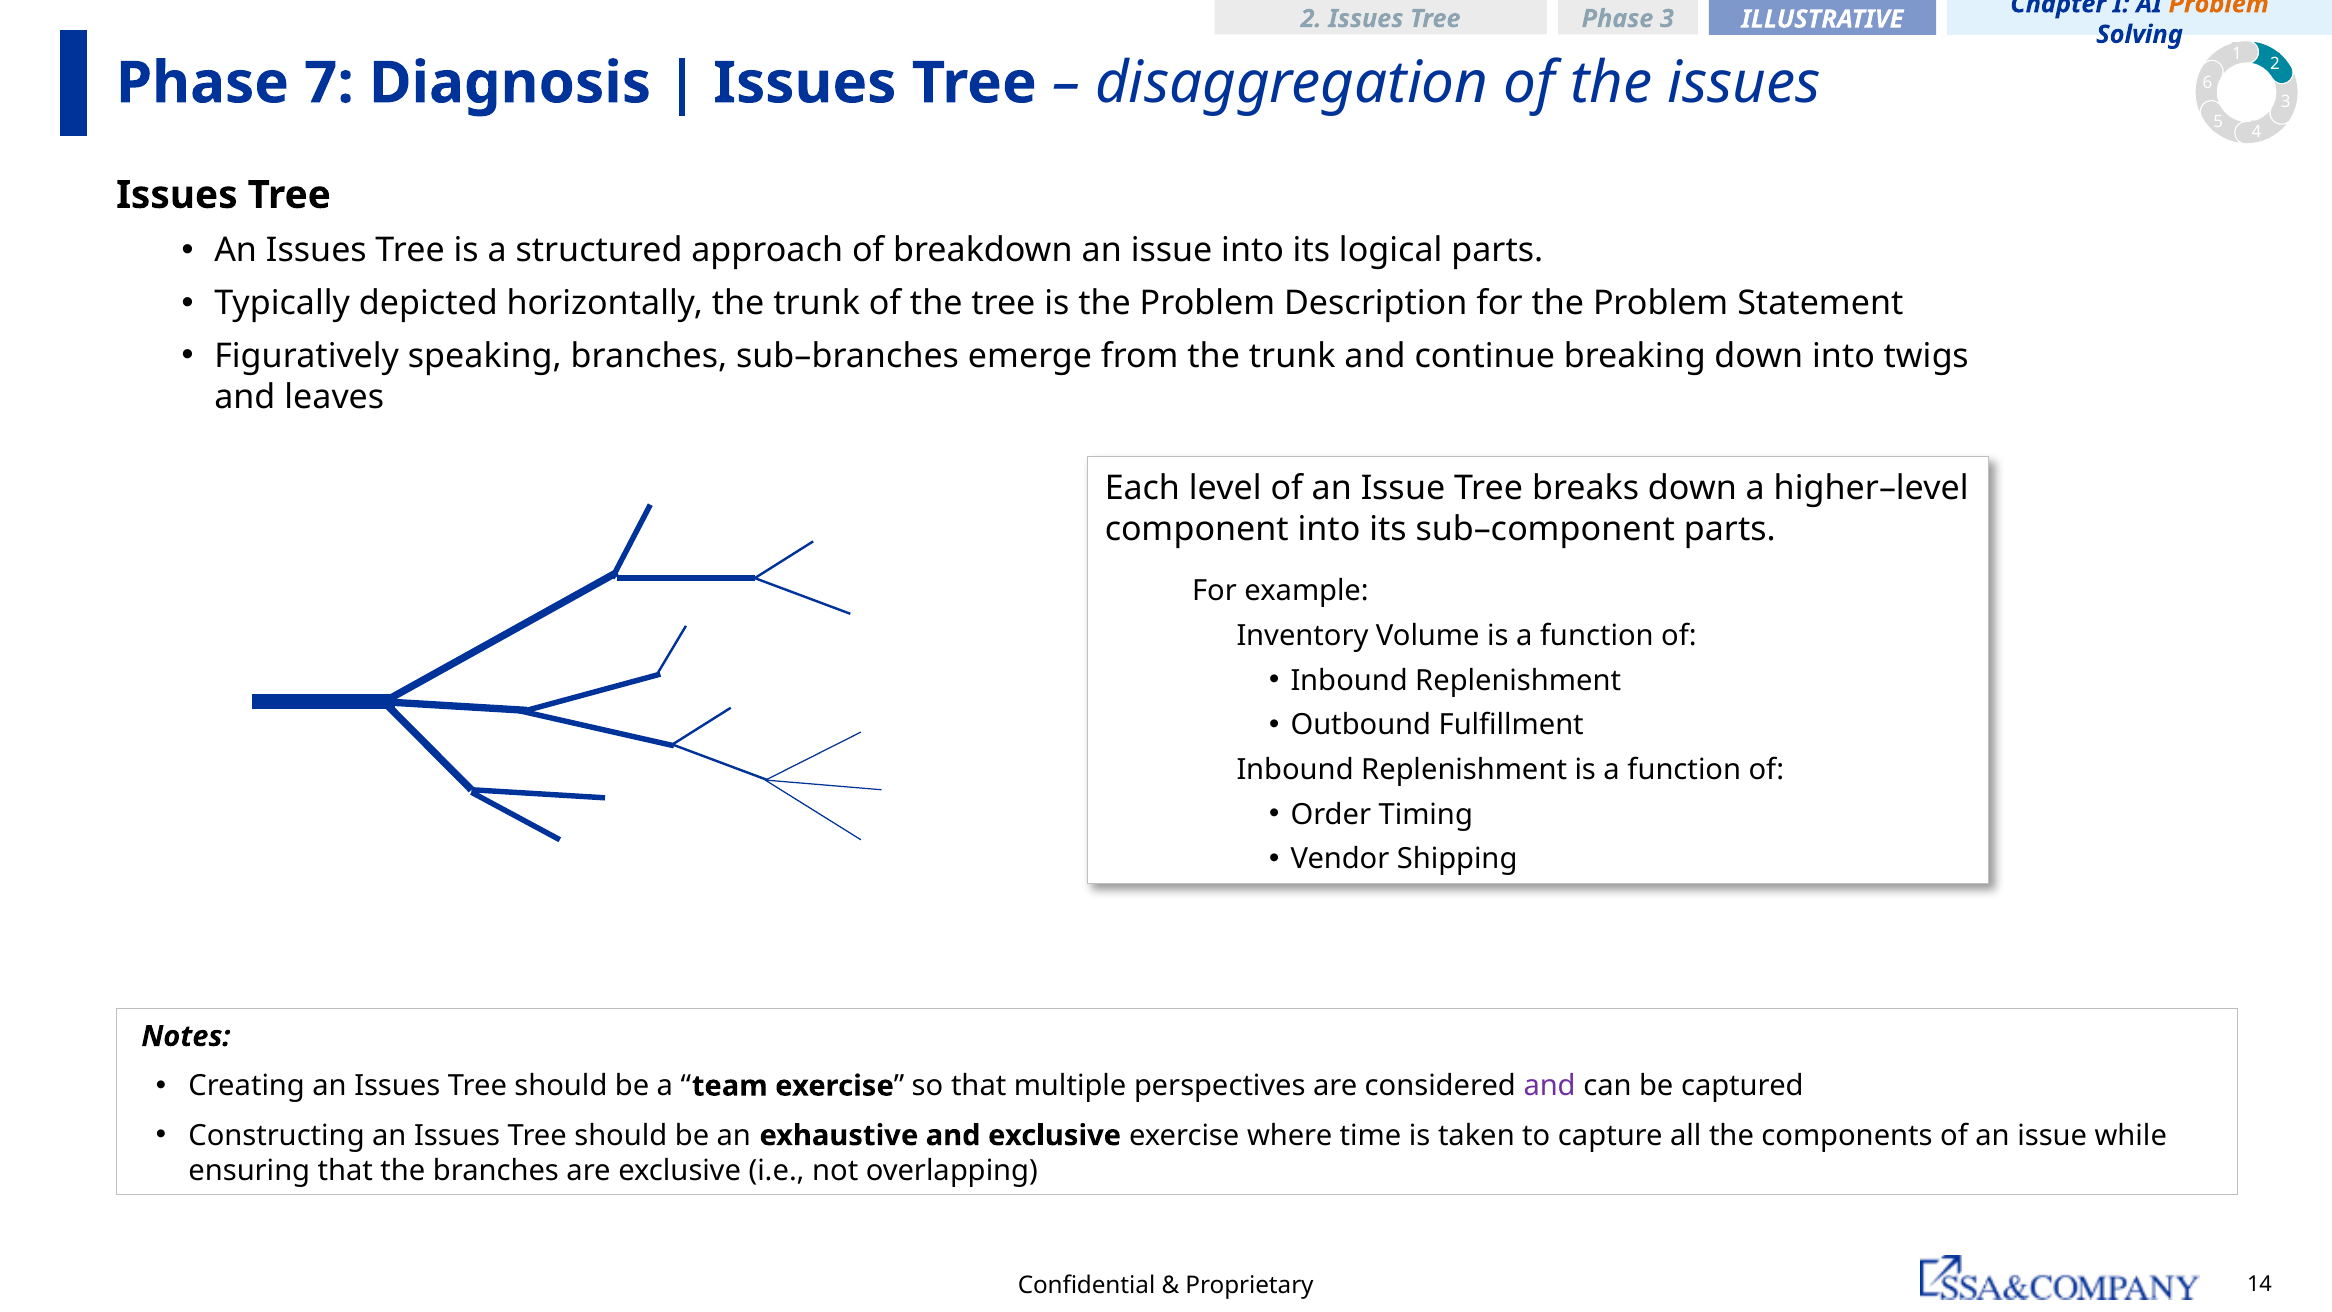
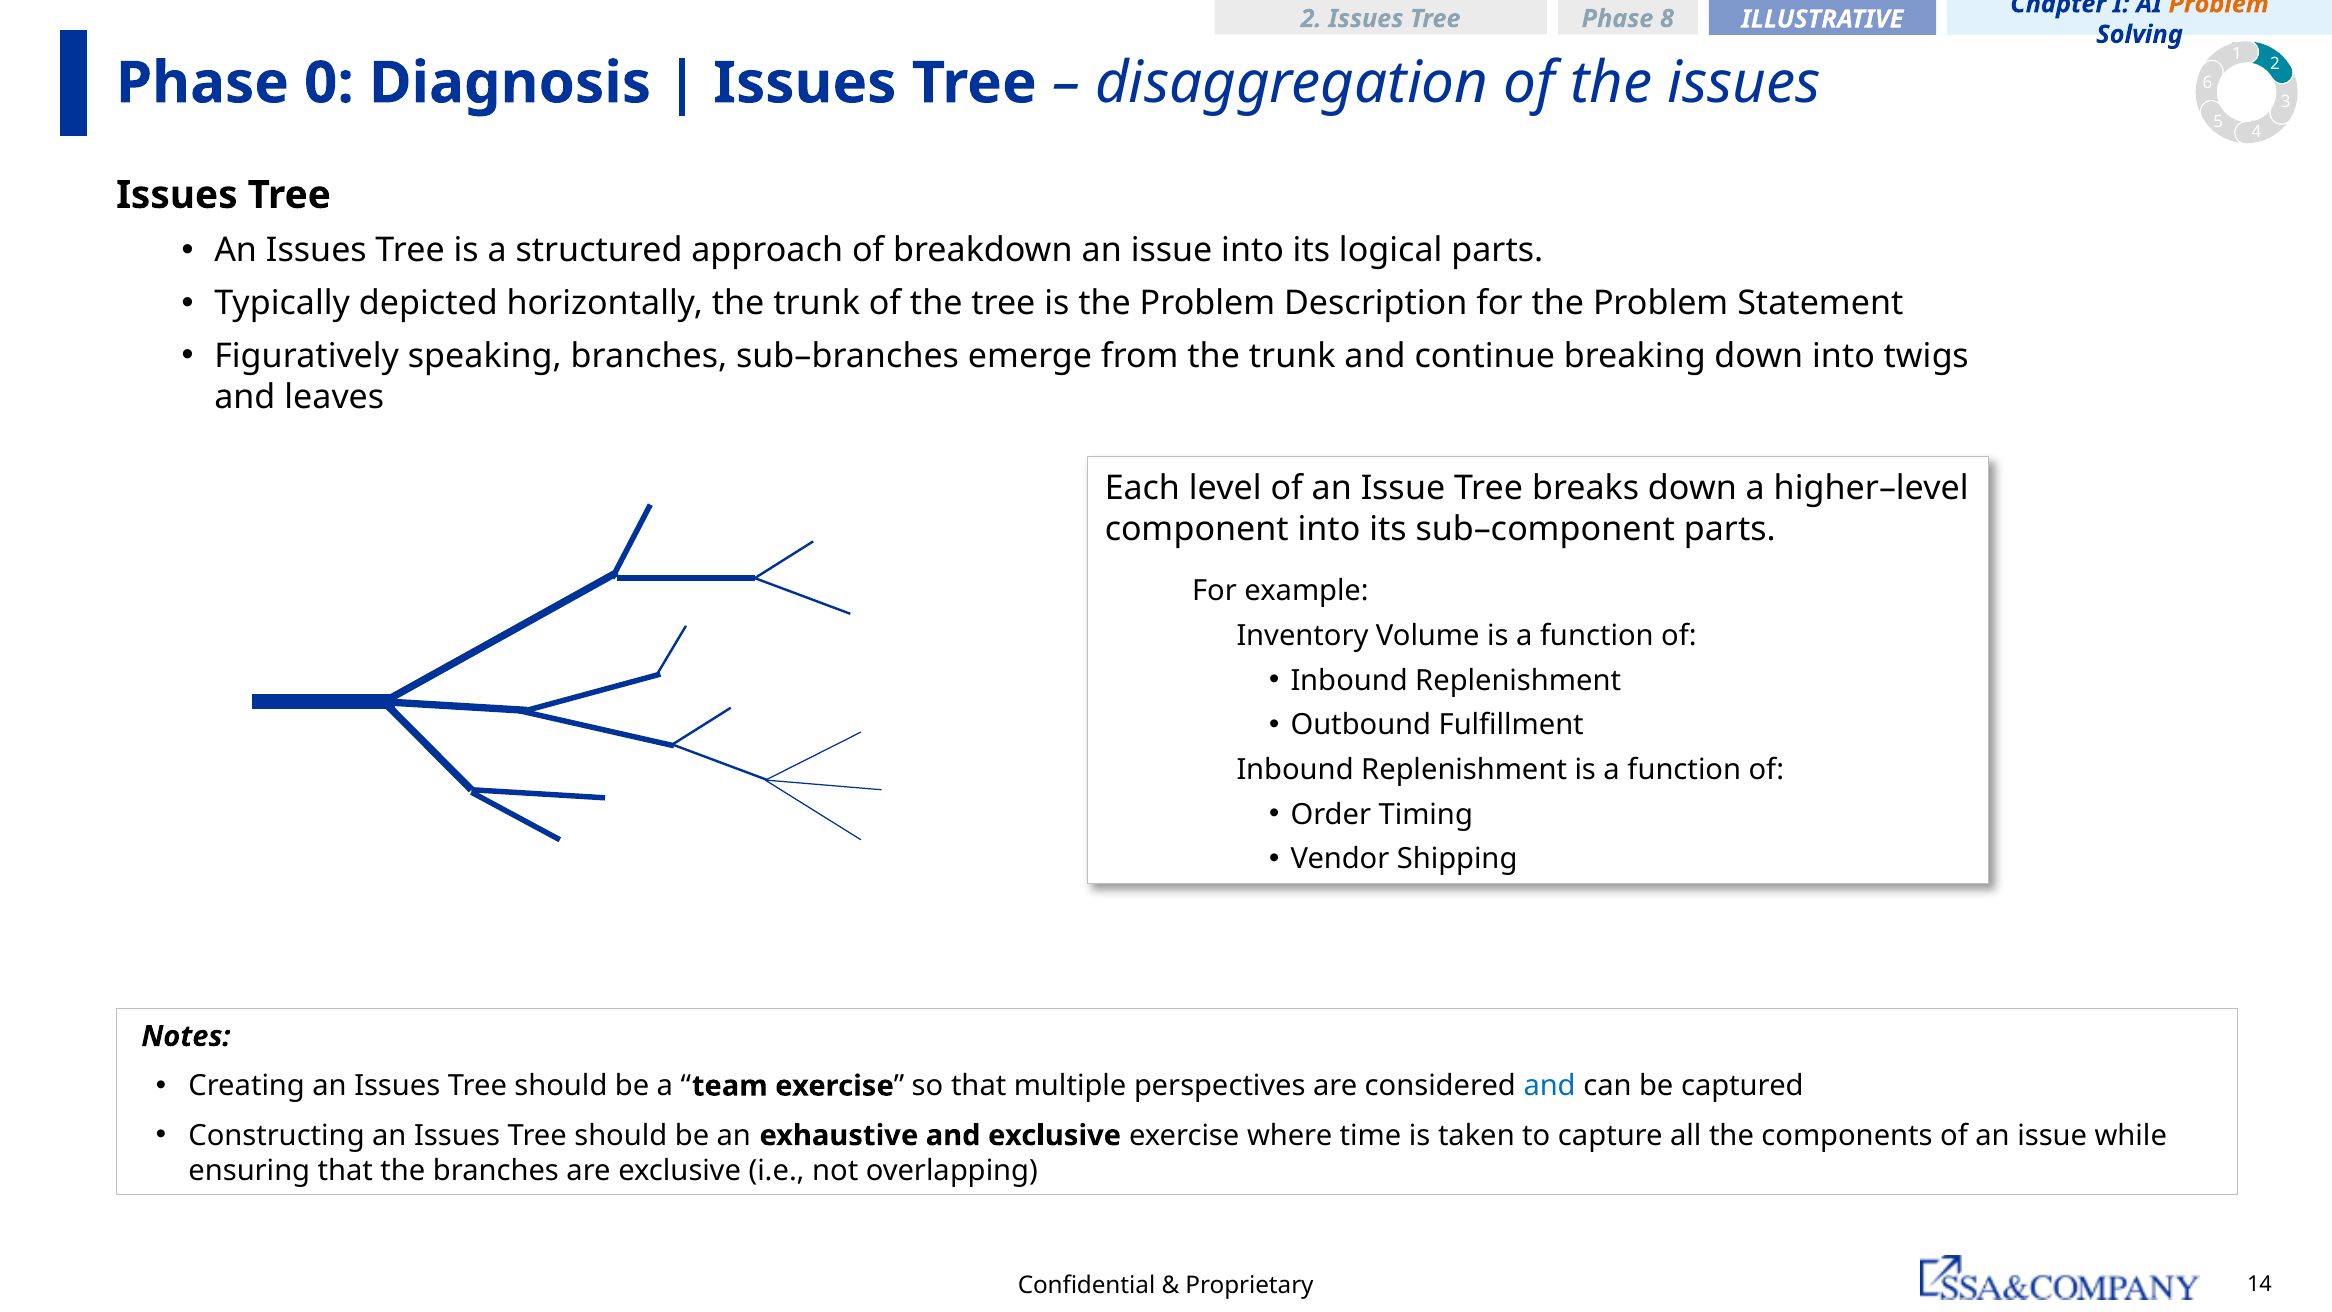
Phase 3: 3 -> 8 (1667, 19)
7: 7 -> 0 (329, 83)
and colour: purple -> blue (1550, 1086)
